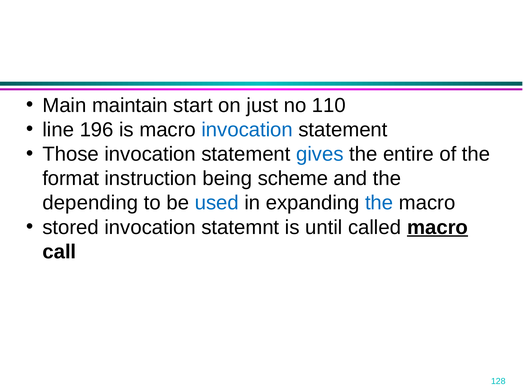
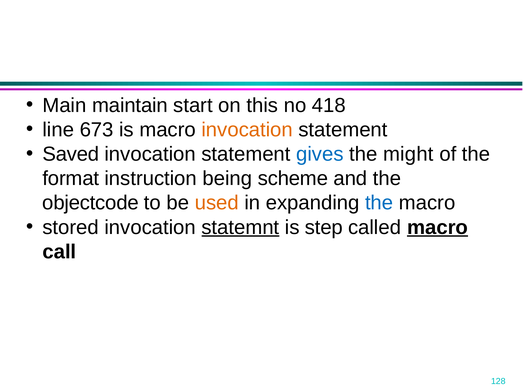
just: just -> this (262, 105)
110: 110 -> 418 (329, 105)
196: 196 -> 673 (97, 130)
invocation colour: blue -> orange (247, 130)
Those: Those -> Saved (71, 154)
entire: entire -> might (408, 154)
depending: depending -> objectcode (91, 203)
used colour: blue -> orange (217, 203)
statemnt underline: none -> present (240, 227)
until: until -> step (324, 227)
